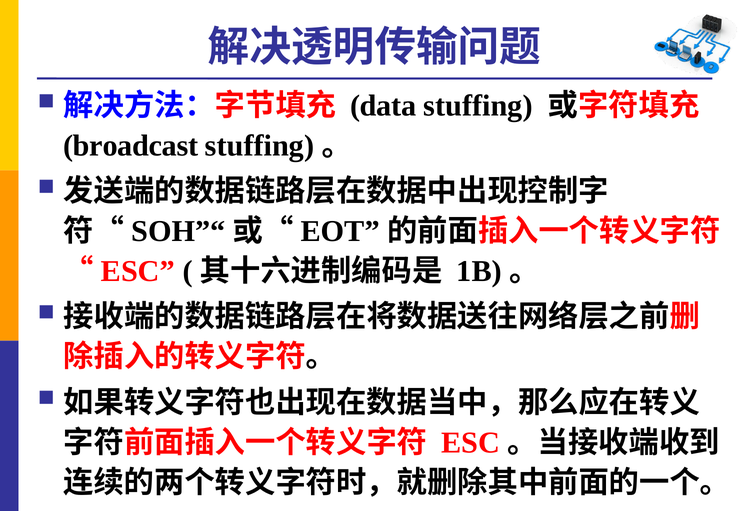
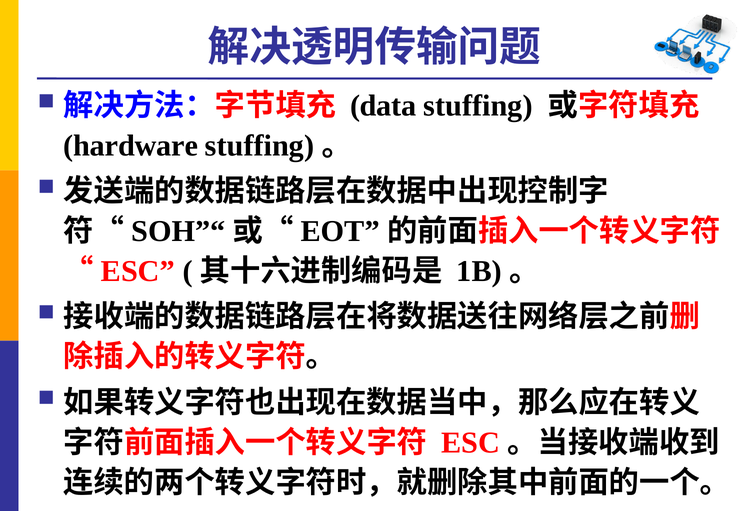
broadcast: broadcast -> hardware (131, 146)
